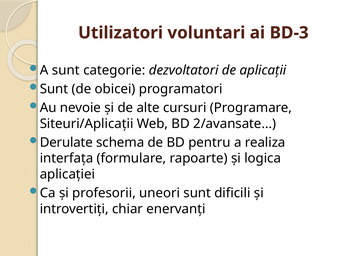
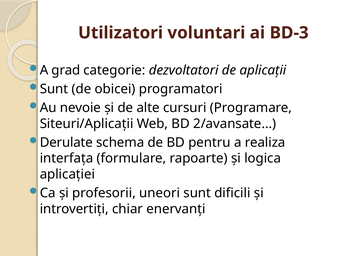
A sunt: sunt -> grad (66, 70)
